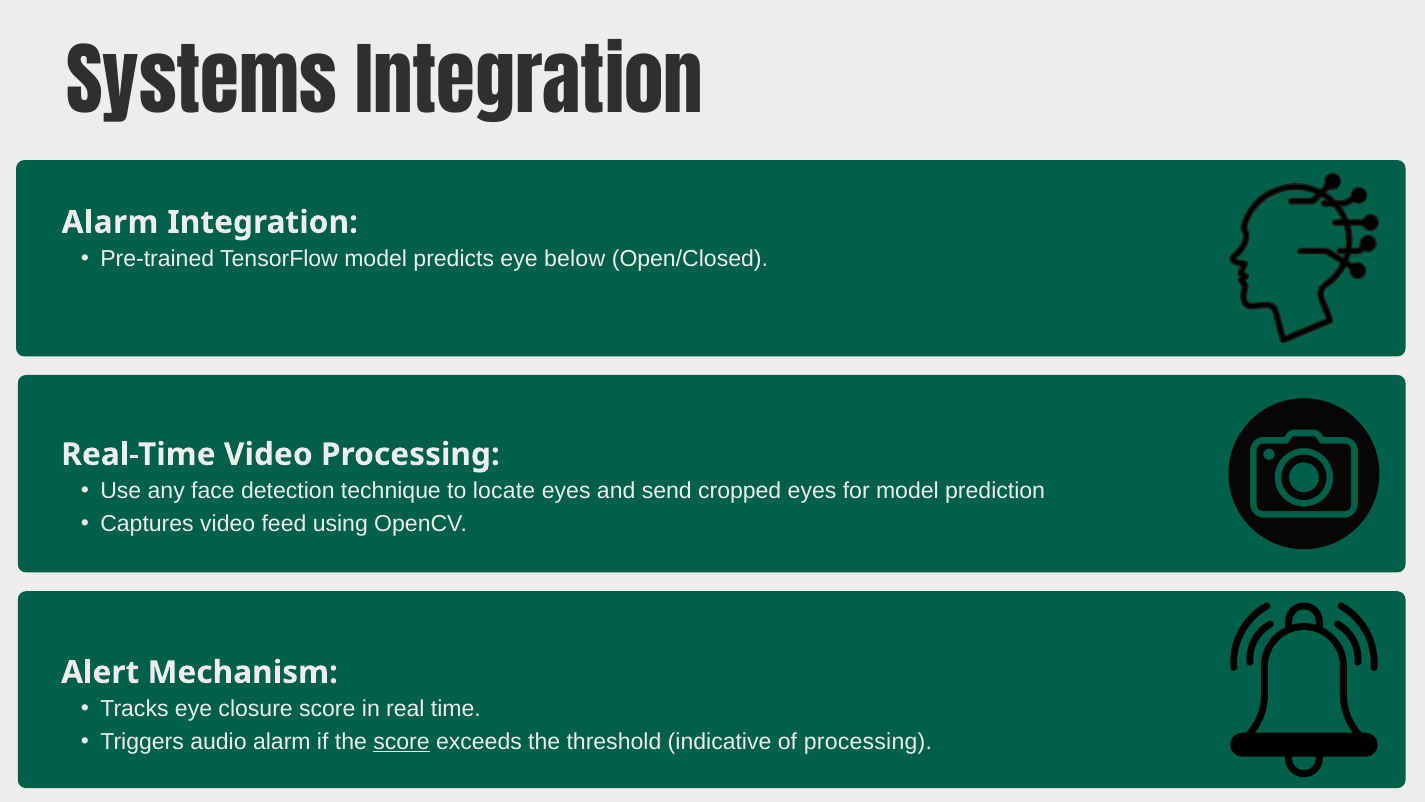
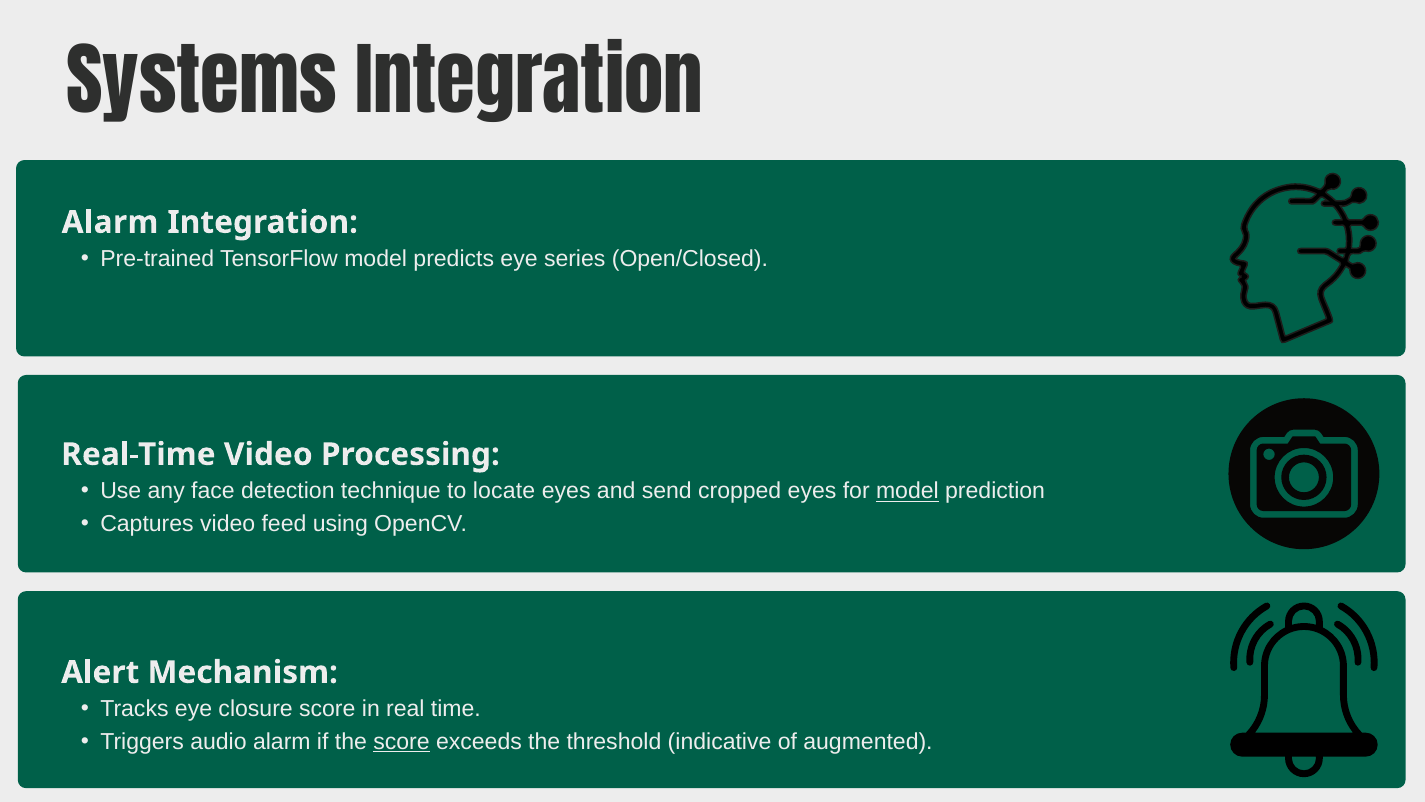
below: below -> series (575, 259)
model underline: none -> present (907, 491)
of processing: processing -> augmented (868, 741)
